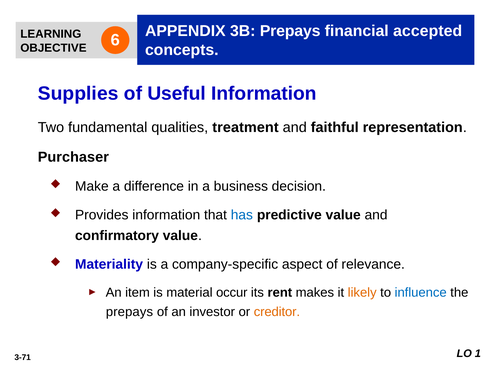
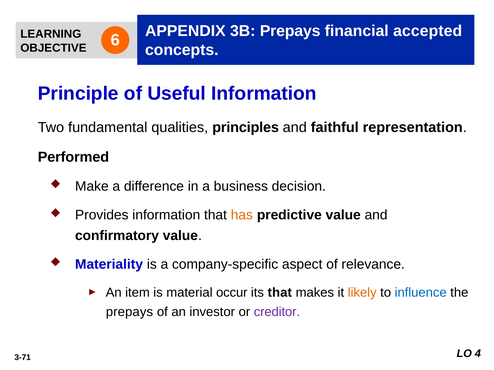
Supplies: Supplies -> Principle (78, 94)
treatment: treatment -> principles (246, 128)
Purchaser: Purchaser -> Performed (73, 157)
has colour: blue -> orange (242, 215)
its rent: rent -> that (280, 293)
creditor colour: orange -> purple (277, 312)
1: 1 -> 4 (478, 354)
